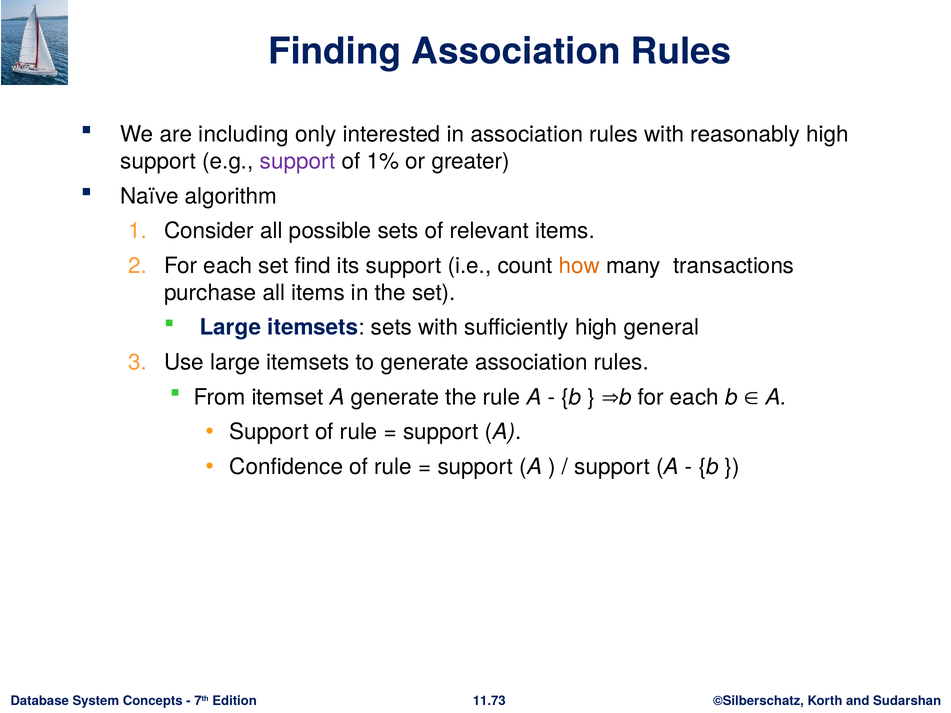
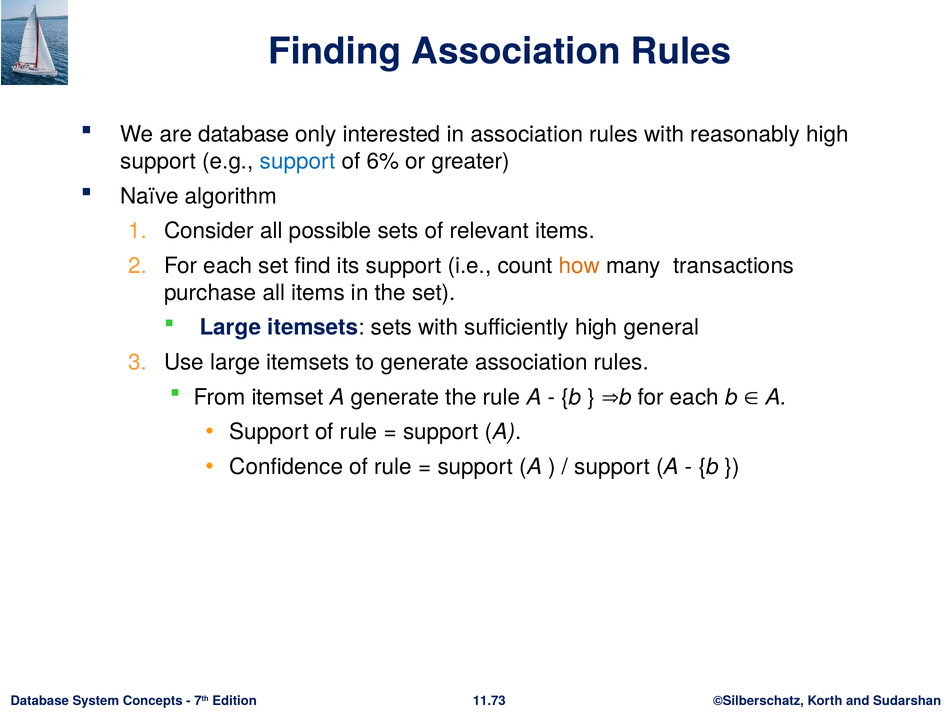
are including: including -> database (244, 134)
support colour: purple -> blue (298, 161)
1%: 1% -> 6% (383, 161)
